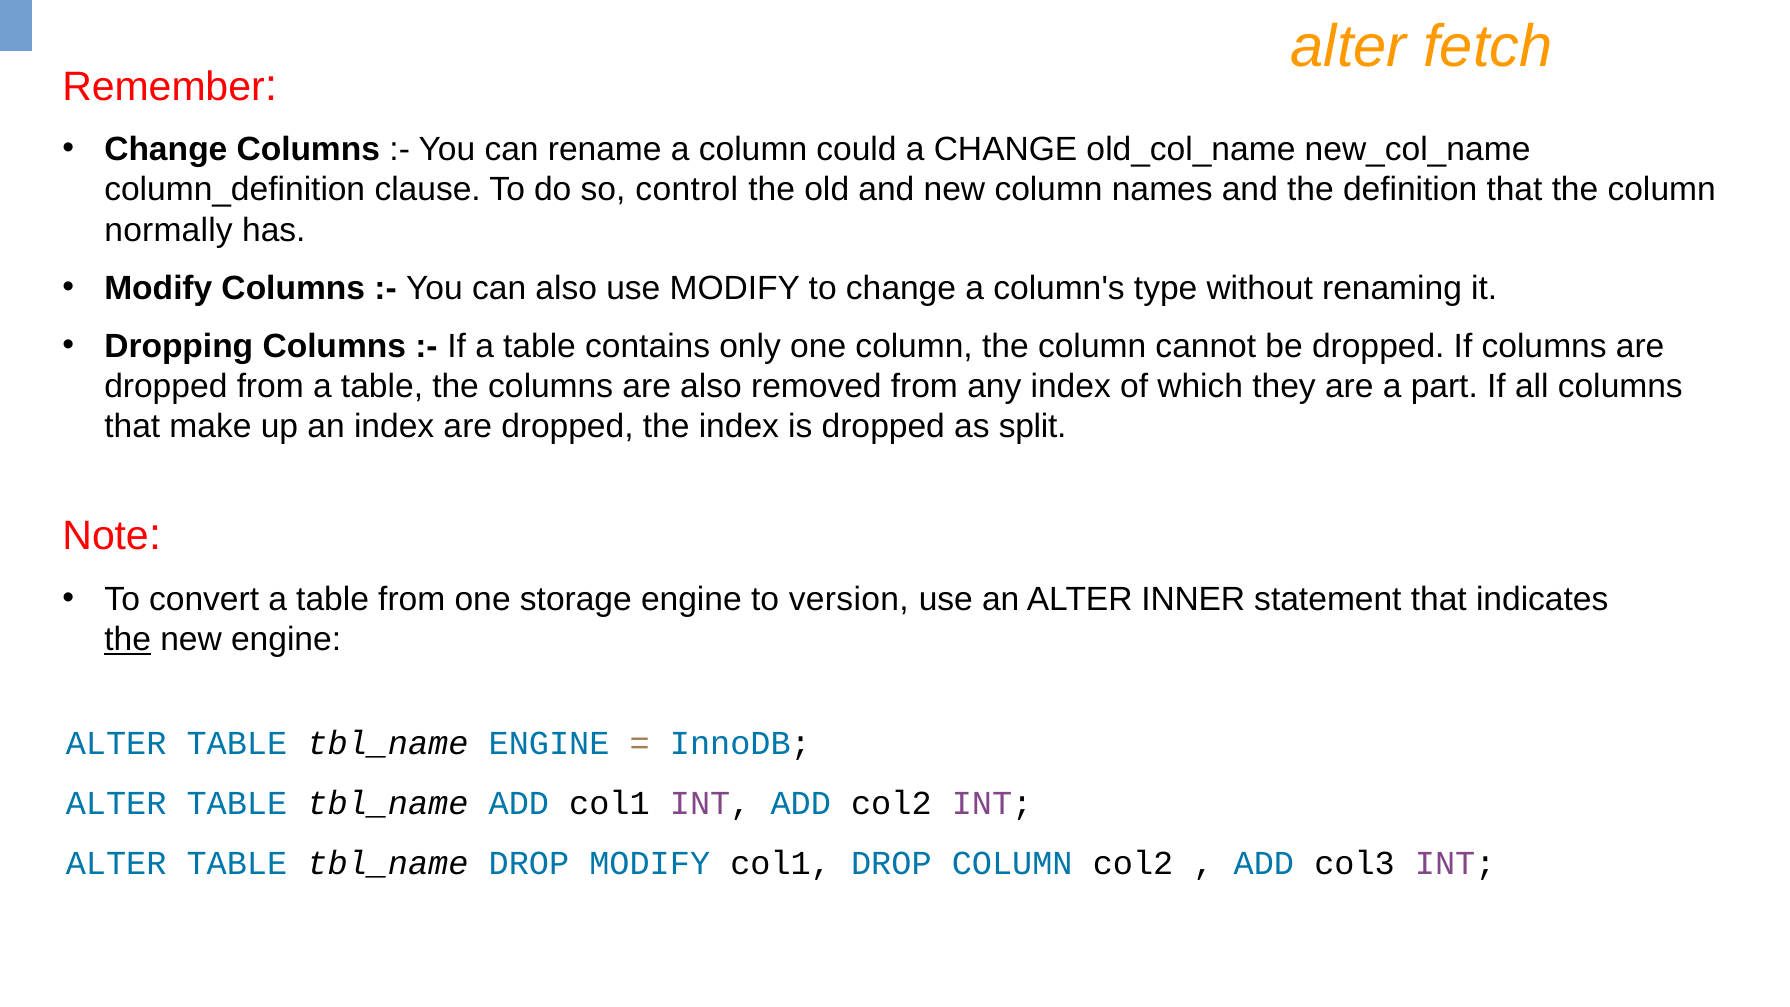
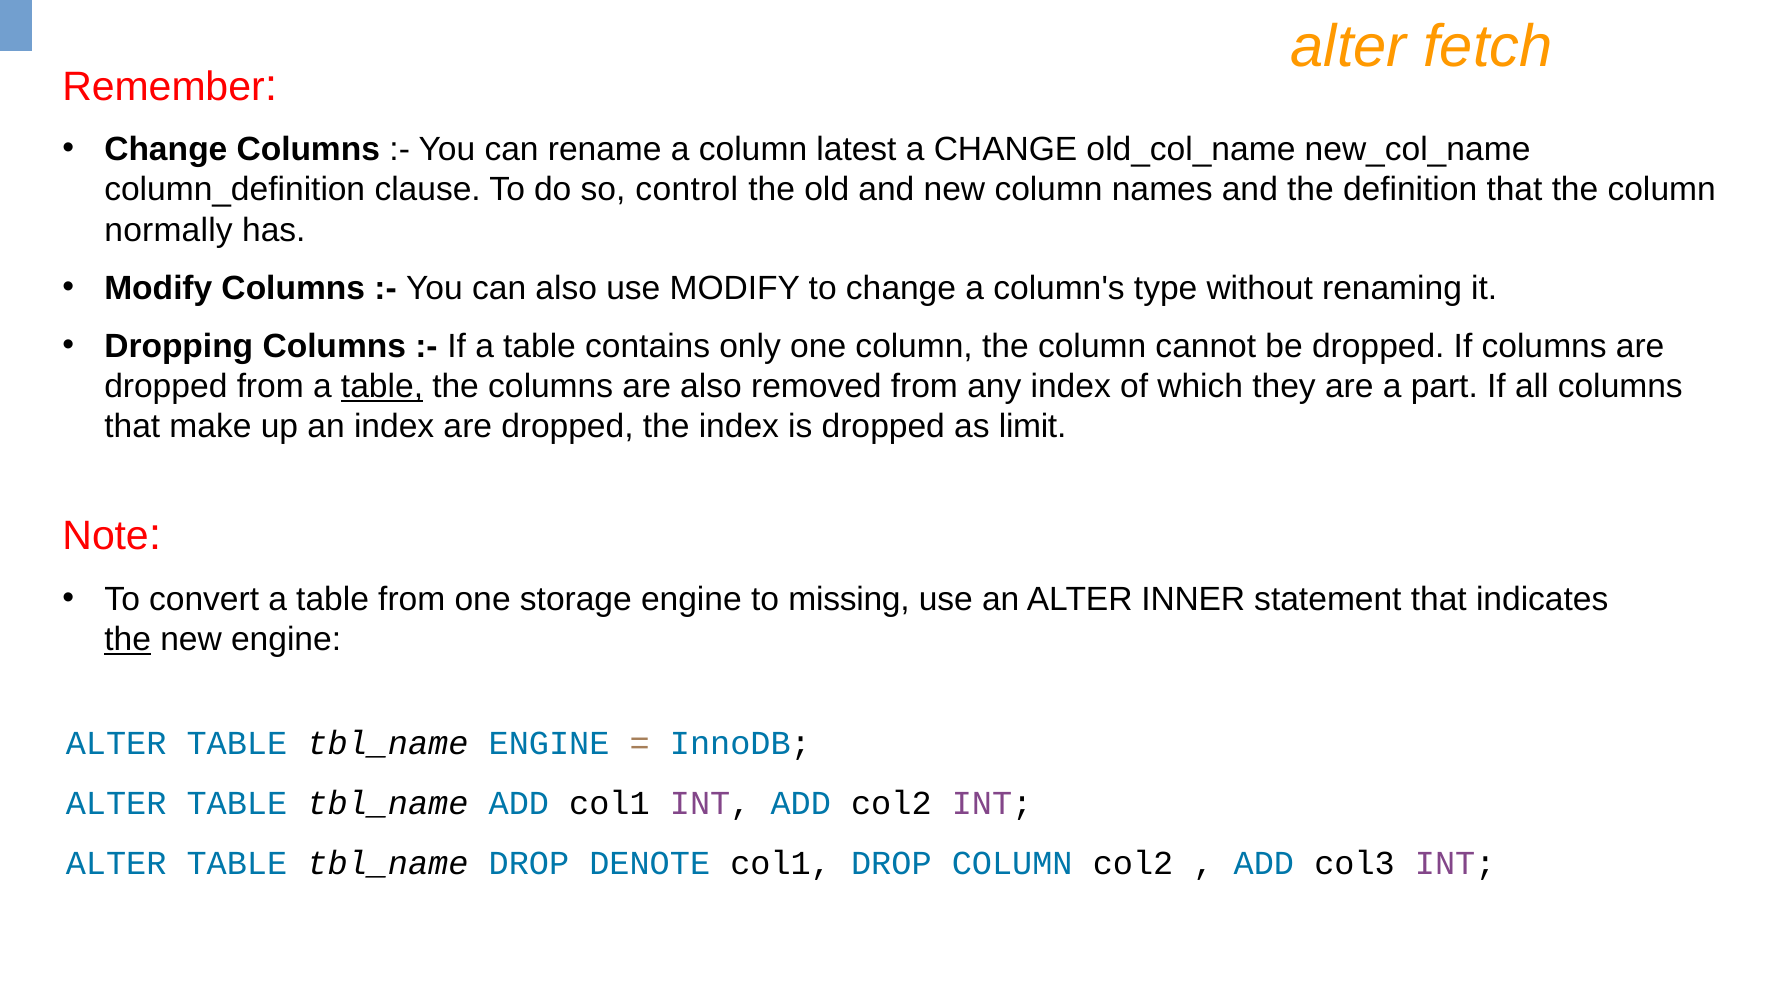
could: could -> latest (856, 149)
table underline: none -> present (382, 387)
split: split -> limit (1033, 427)
version: version -> missing (849, 599)
DROP MODIFY: MODIFY -> DENOTE (650, 864)
